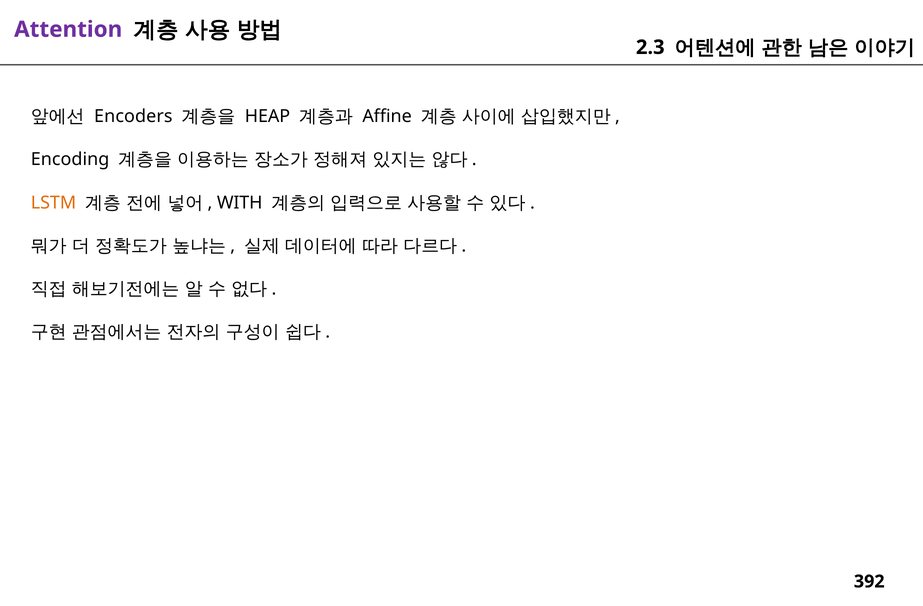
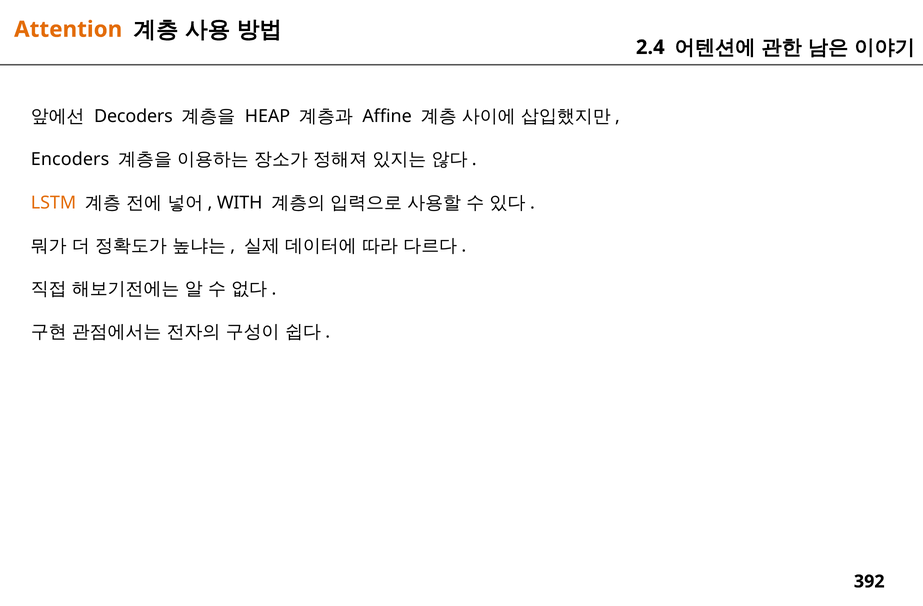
Attention colour: purple -> orange (68, 29)
2.3: 2.3 -> 2.4 (650, 47)
Encoders: Encoders -> Decoders (133, 117)
Encoding: Encoding -> Encoders (70, 160)
